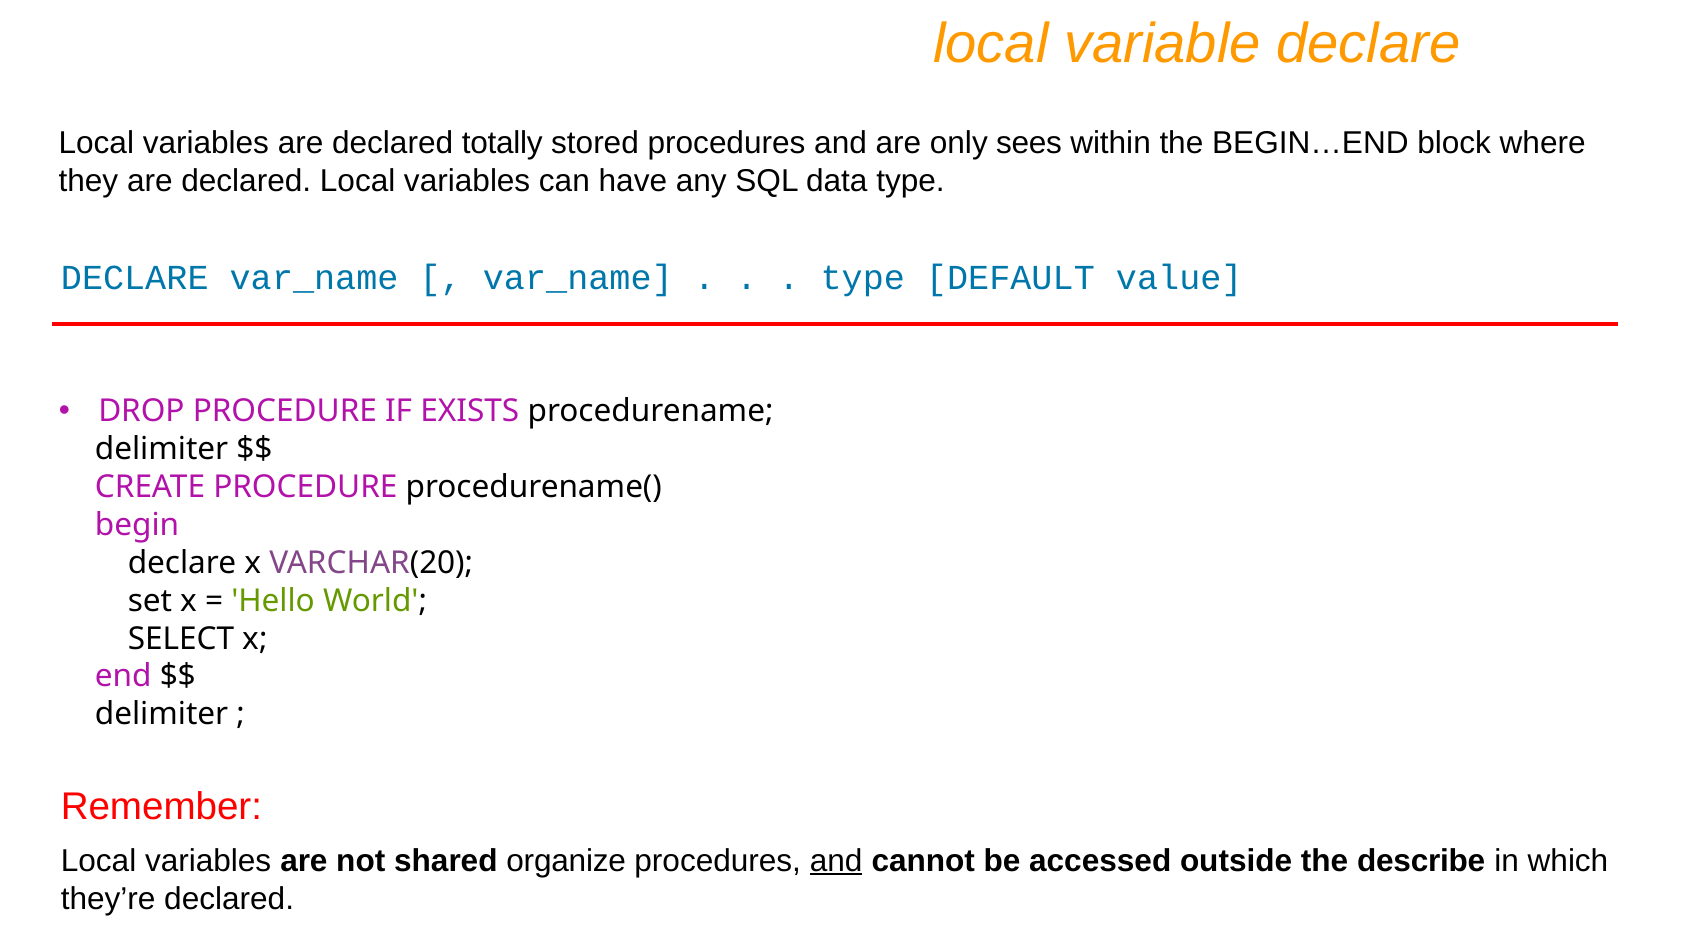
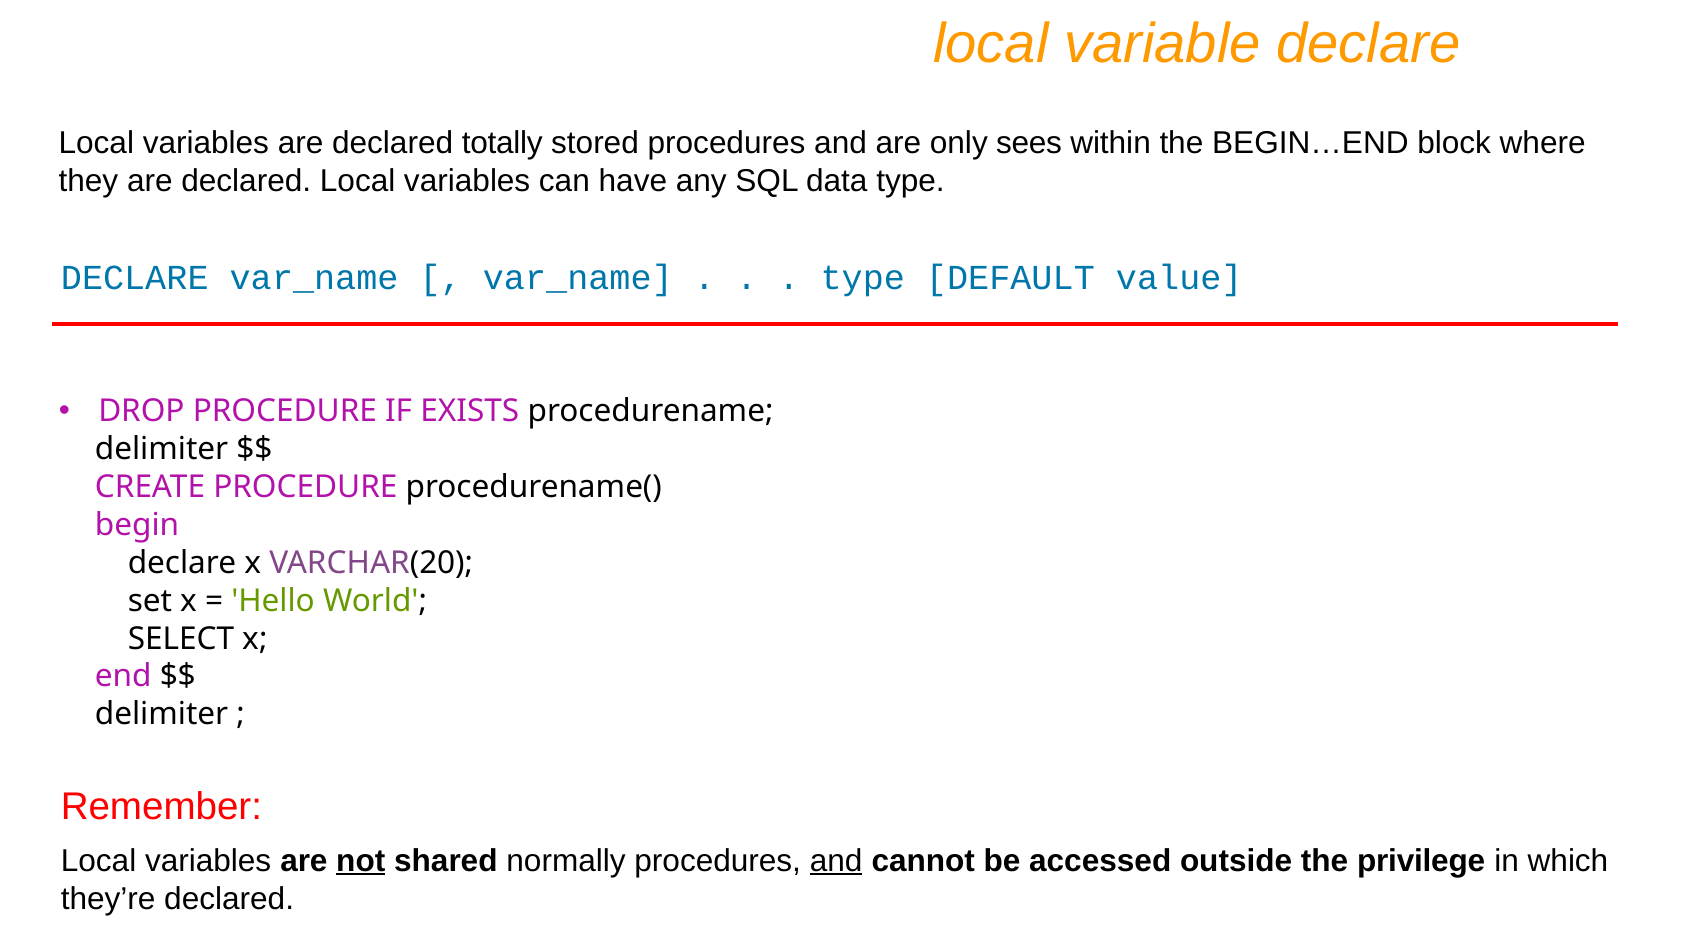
not underline: none -> present (361, 861)
organize: organize -> normally (566, 861)
describe: describe -> privilege (1421, 861)
